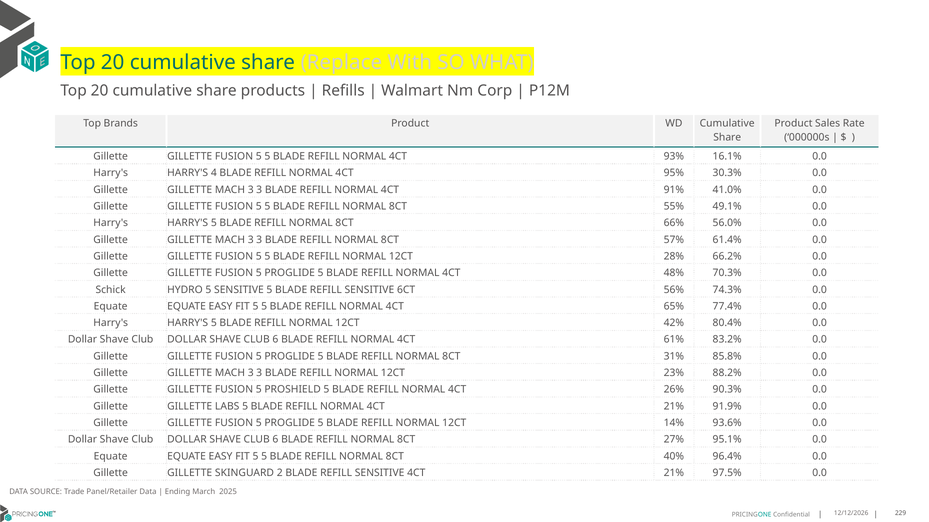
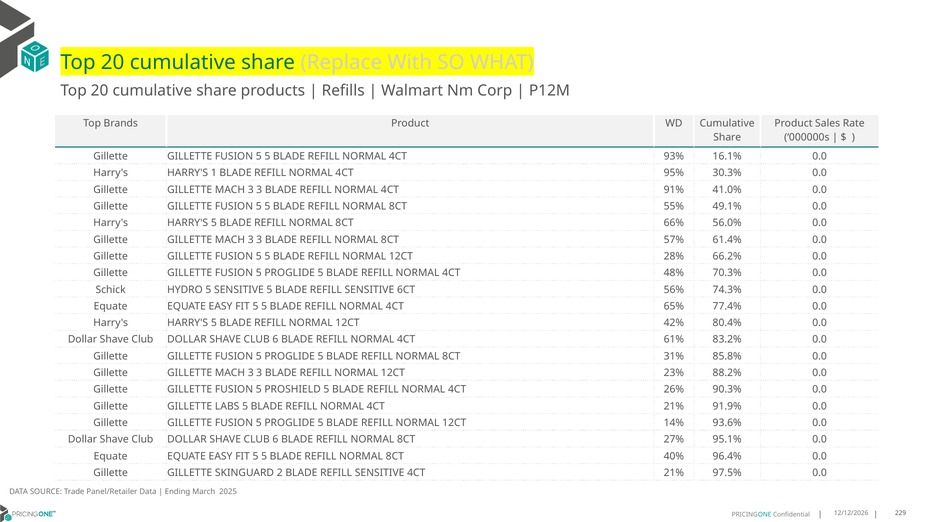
4: 4 -> 1 (214, 173)
